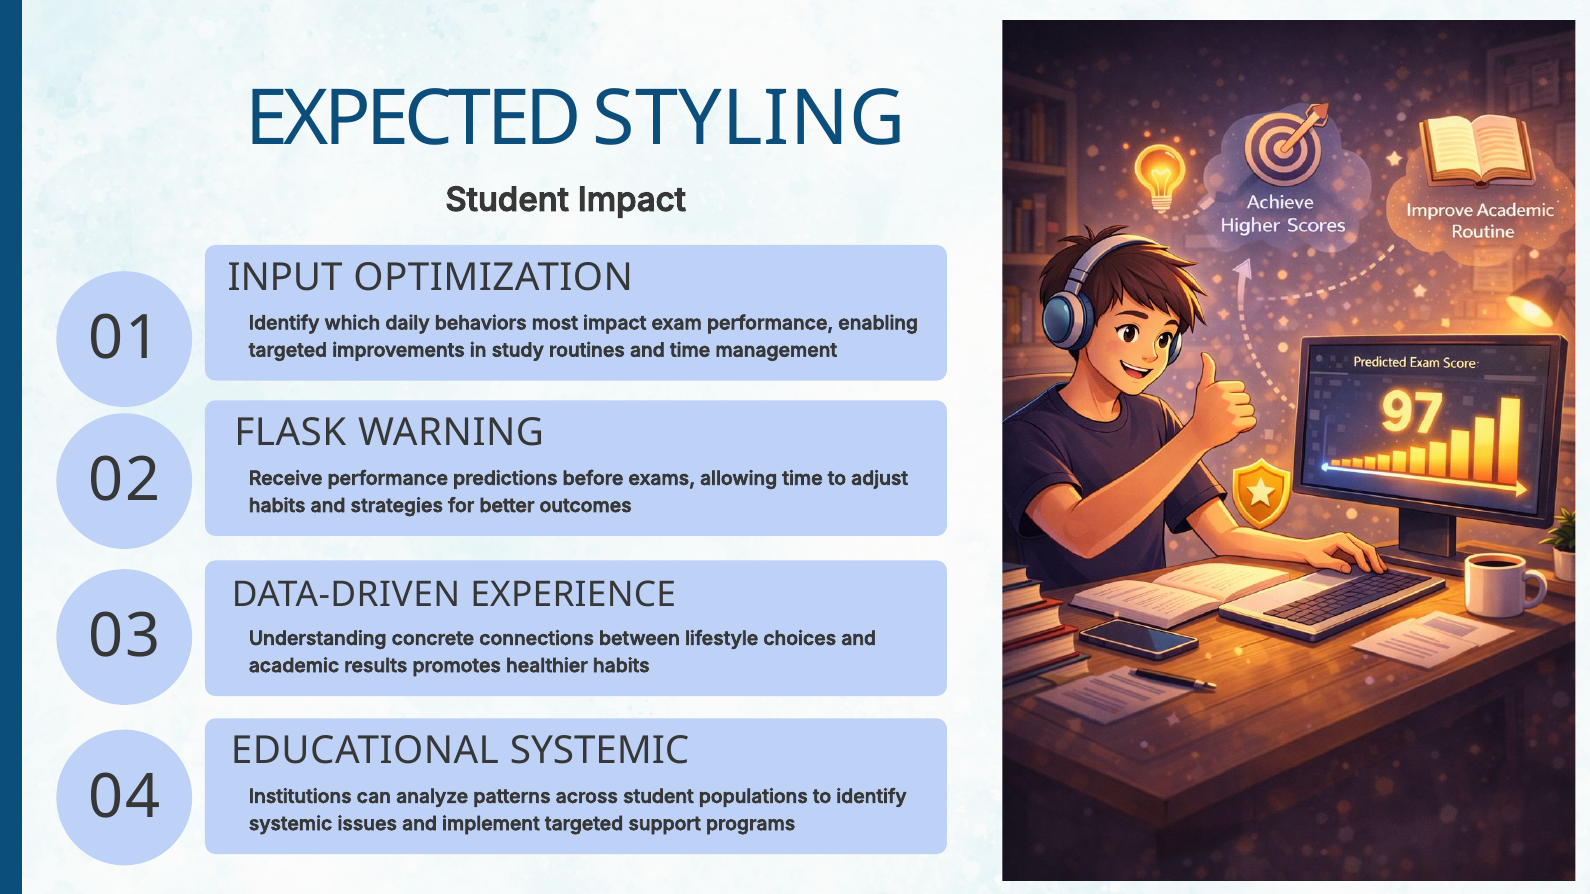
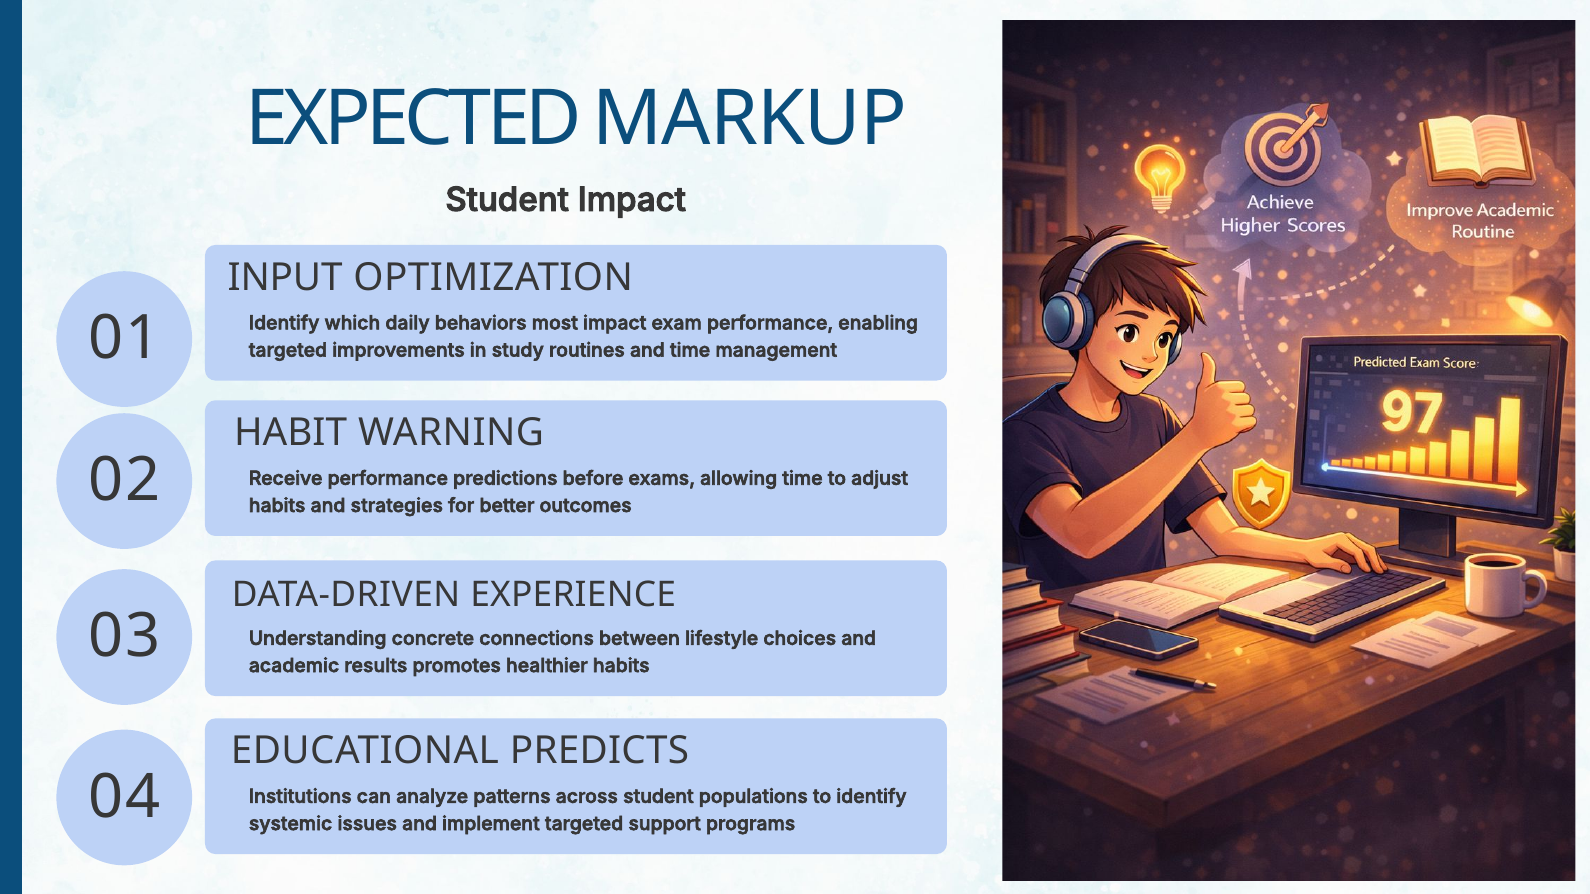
STYLING: STYLING -> MARKUP (750, 119)
FLASK: FLASK -> HABIT (291, 433)
EDUCATIONAL SYSTEMIC: SYSTEMIC -> PREDICTS (599, 751)
